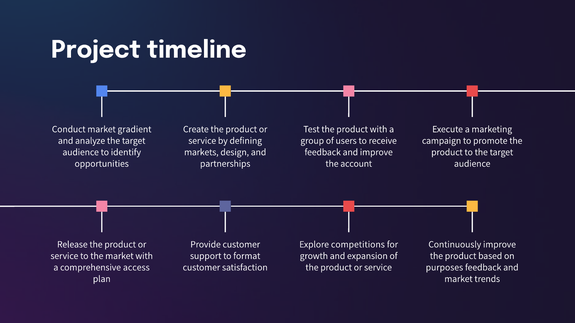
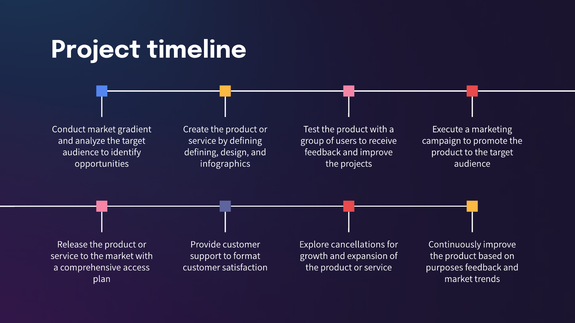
markets: markets -> defining (201, 152)
partnerships: partnerships -> infographics (225, 164)
account: account -> projects (356, 164)
competitions: competitions -> cancellations (358, 245)
